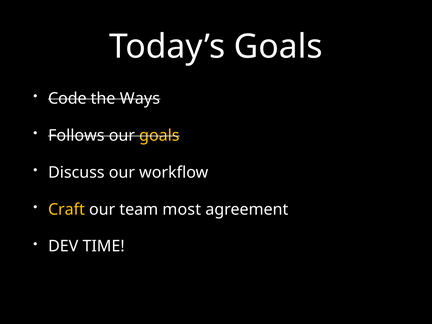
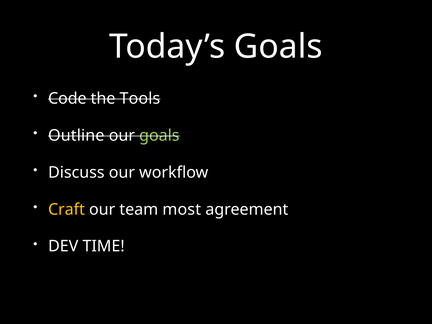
Ways: Ways -> Tools (140, 98)
Follows: Follows -> Outline (76, 135)
goals colour: yellow -> light green (159, 135)
